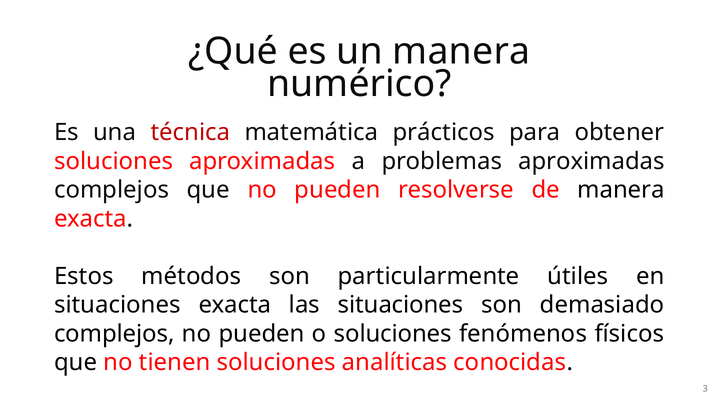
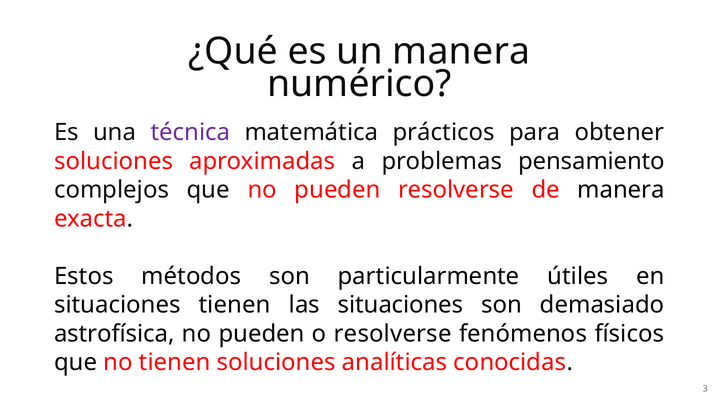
técnica colour: red -> purple (190, 133)
problemas aproximadas: aproximadas -> pensamiento (592, 161)
situaciones exacta: exacta -> tienen (235, 305)
complejos: complejos -> astrofísica (114, 334)
o soluciones: soluciones -> resolverse (393, 334)
